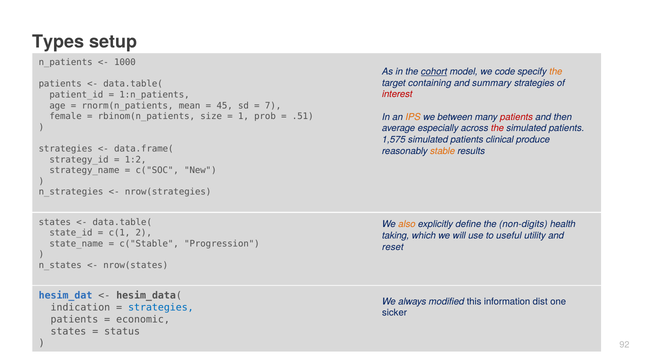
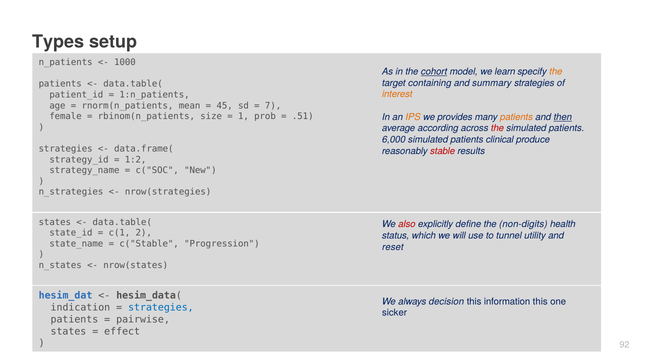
code: code -> learn (505, 72)
interest colour: red -> orange (397, 94)
between: between -> provides (455, 117)
patients colour: red -> orange (516, 117)
then underline: none -> present (563, 117)
especially: especially -> according (438, 128)
1,575: 1,575 -> 6,000 (394, 140)
stable colour: orange -> red (443, 151)
also colour: orange -> red (407, 224)
taking: taking -> status (396, 236)
useful: useful -> tunnel (509, 236)
modified: modified -> decision (446, 301)
information dist: dist -> this (540, 301)
economic: economic -> pairwise (143, 319)
status: status -> effect (122, 331)
